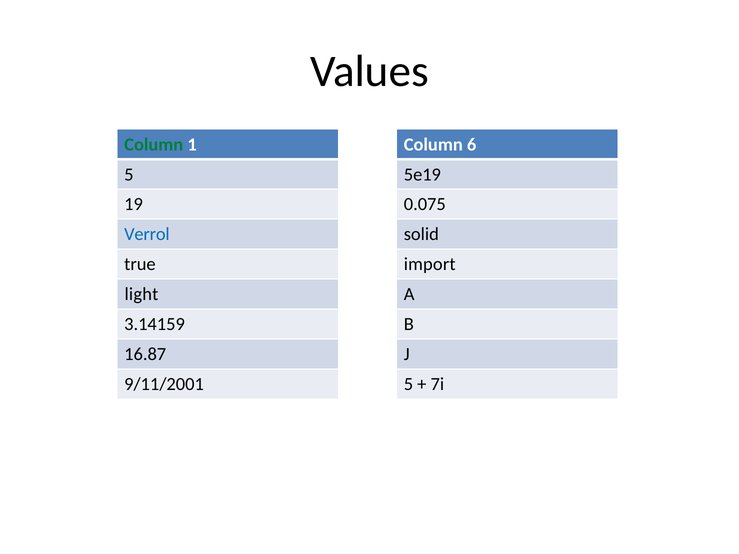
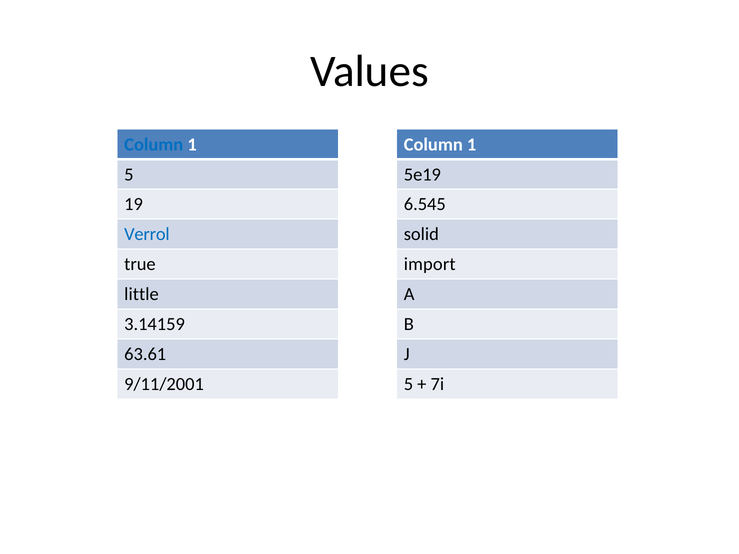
Column colour: green -> blue (154, 145)
6: 6 -> 1 (472, 145)
0.075: 0.075 -> 6.545 (425, 204)
light: light -> little (142, 294)
16.87: 16.87 -> 63.61 (145, 354)
